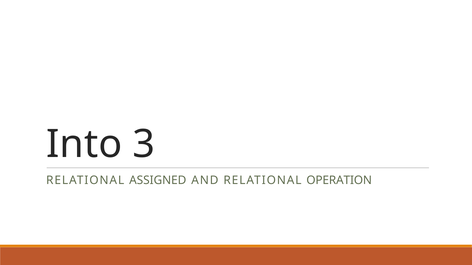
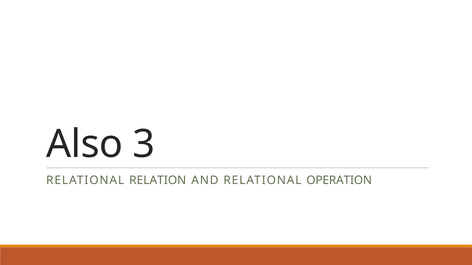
Into: Into -> Also (85, 145)
ASSIGNED: ASSIGNED -> RELATION (158, 181)
